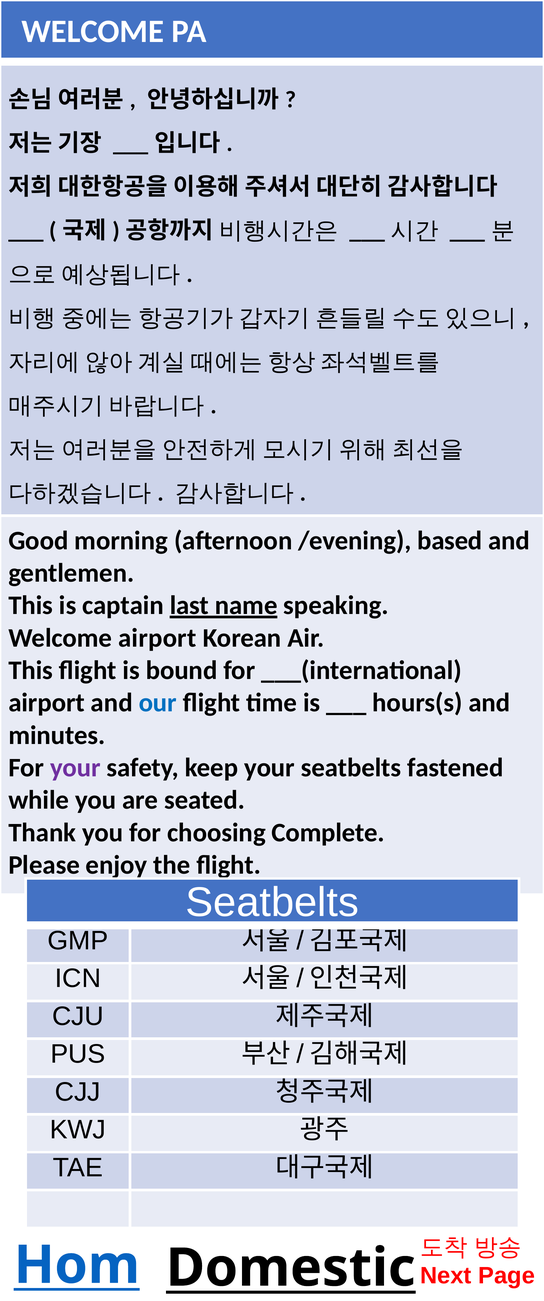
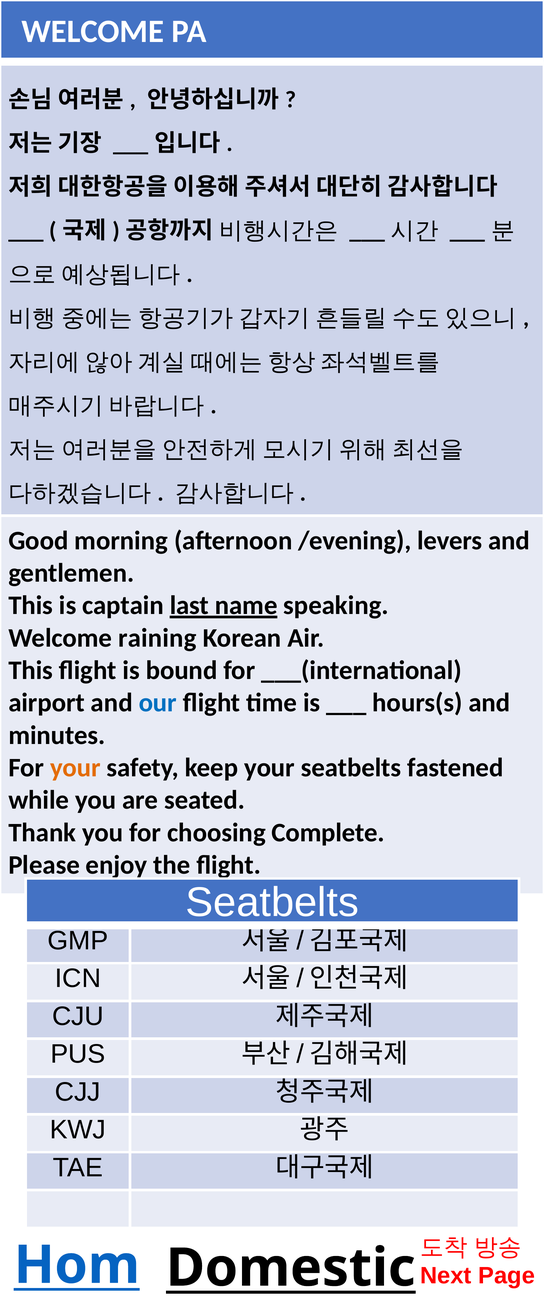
based: based -> levers (450, 541)
Welcome airport: airport -> raining (157, 638)
your colour: purple -> orange (75, 768)
